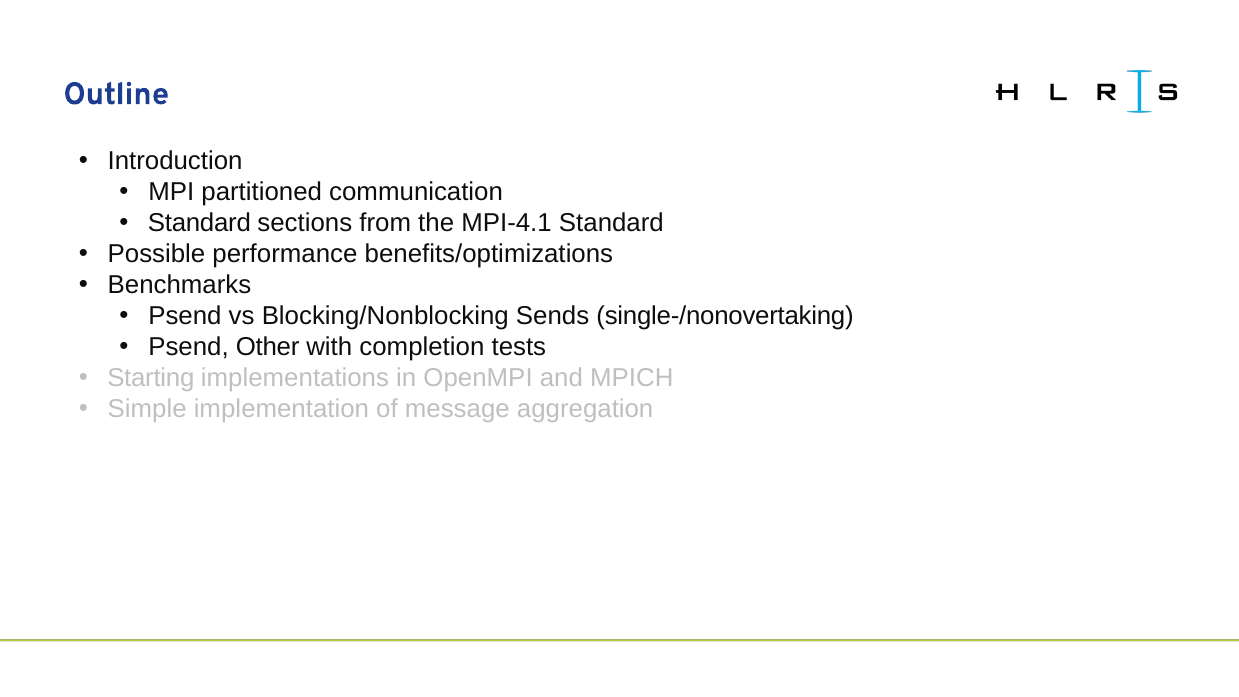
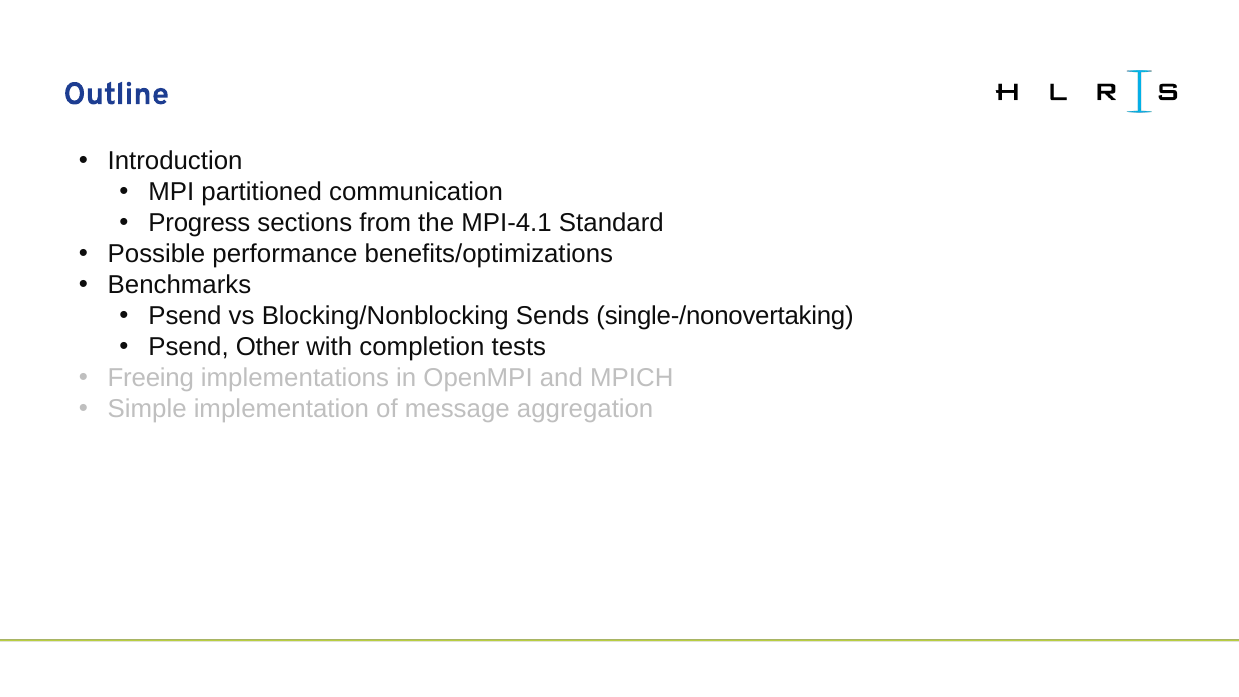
Standard: Standard -> Progress (199, 223)
Starting: Starting -> Freeing (151, 378)
